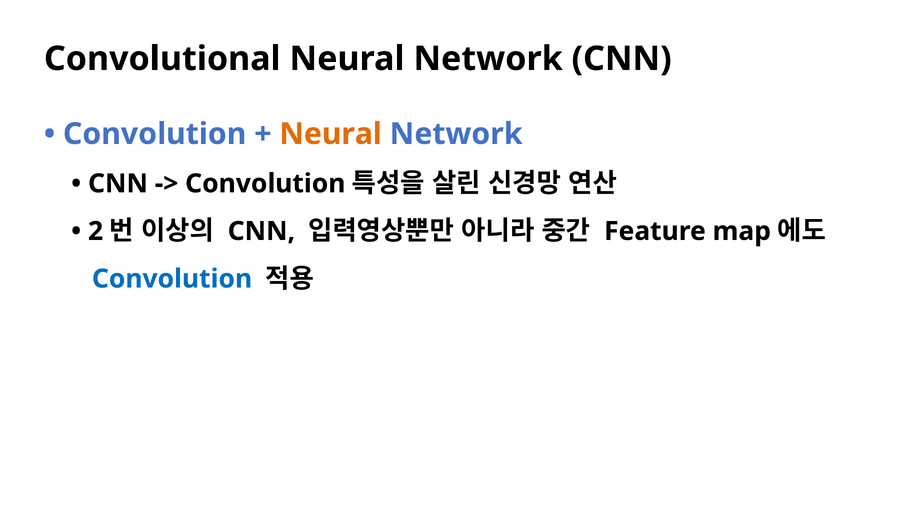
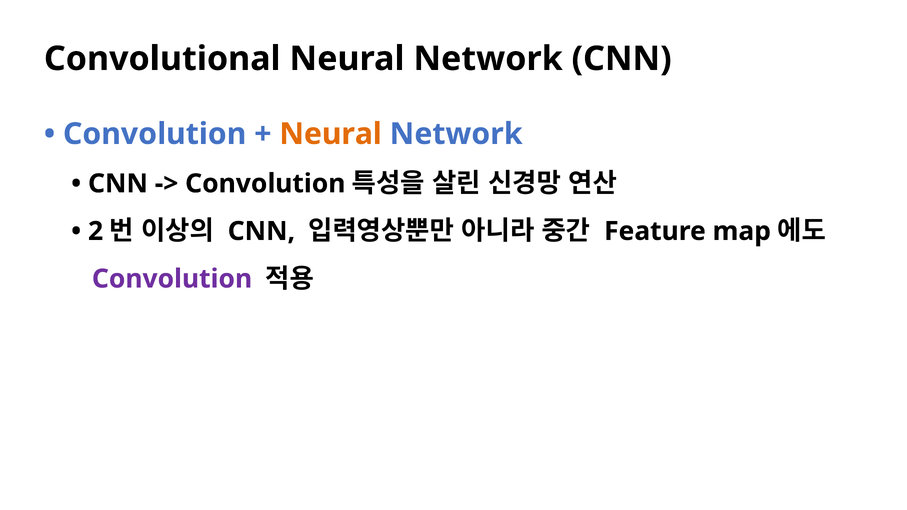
Convolution colour: blue -> purple (172, 279)
